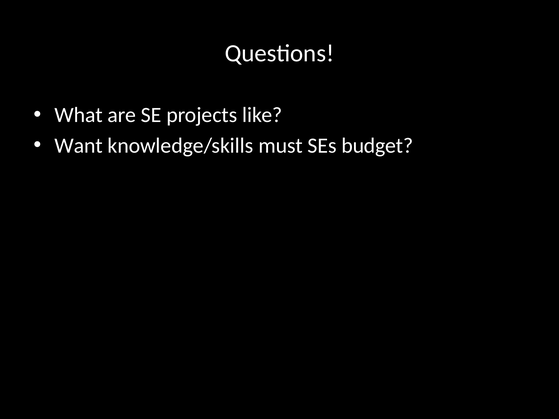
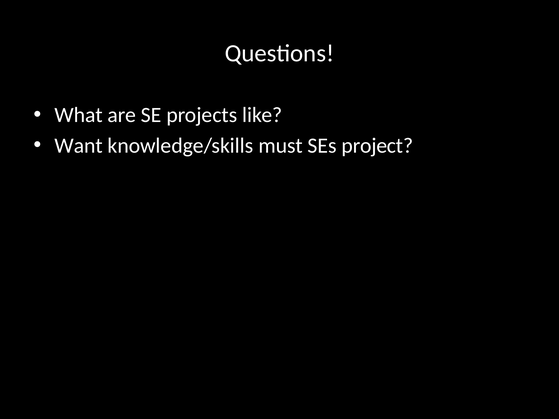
budget: budget -> project (377, 146)
